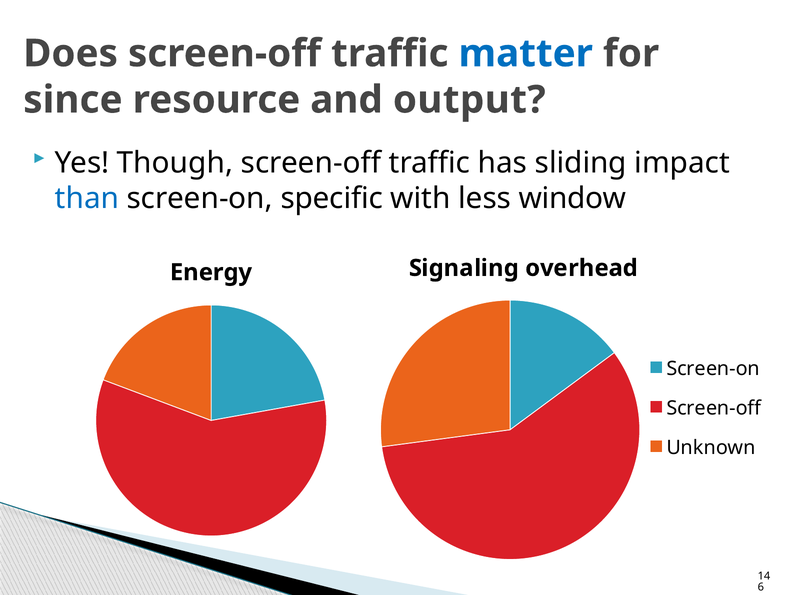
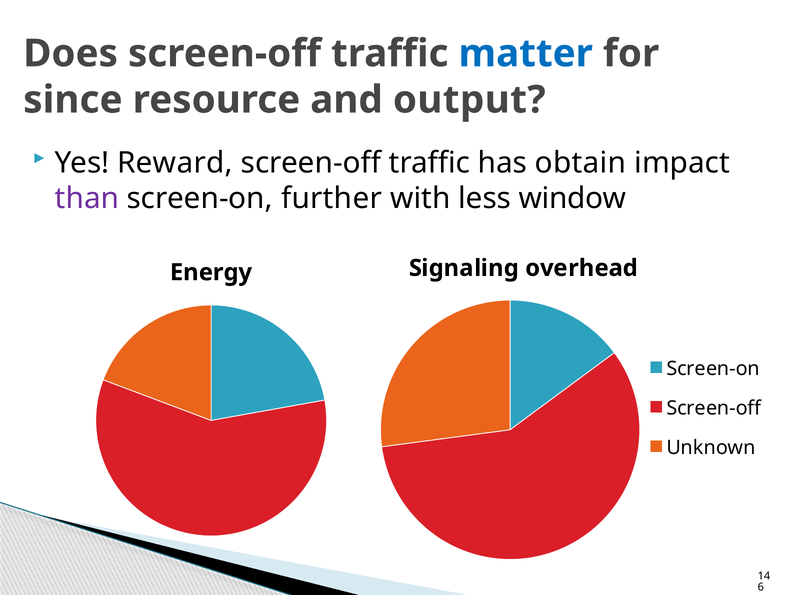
Though: Though -> Reward (175, 163)
sliding: sliding -> obtain (581, 163)
than colour: blue -> purple (87, 198)
specific: specific -> further (332, 198)
